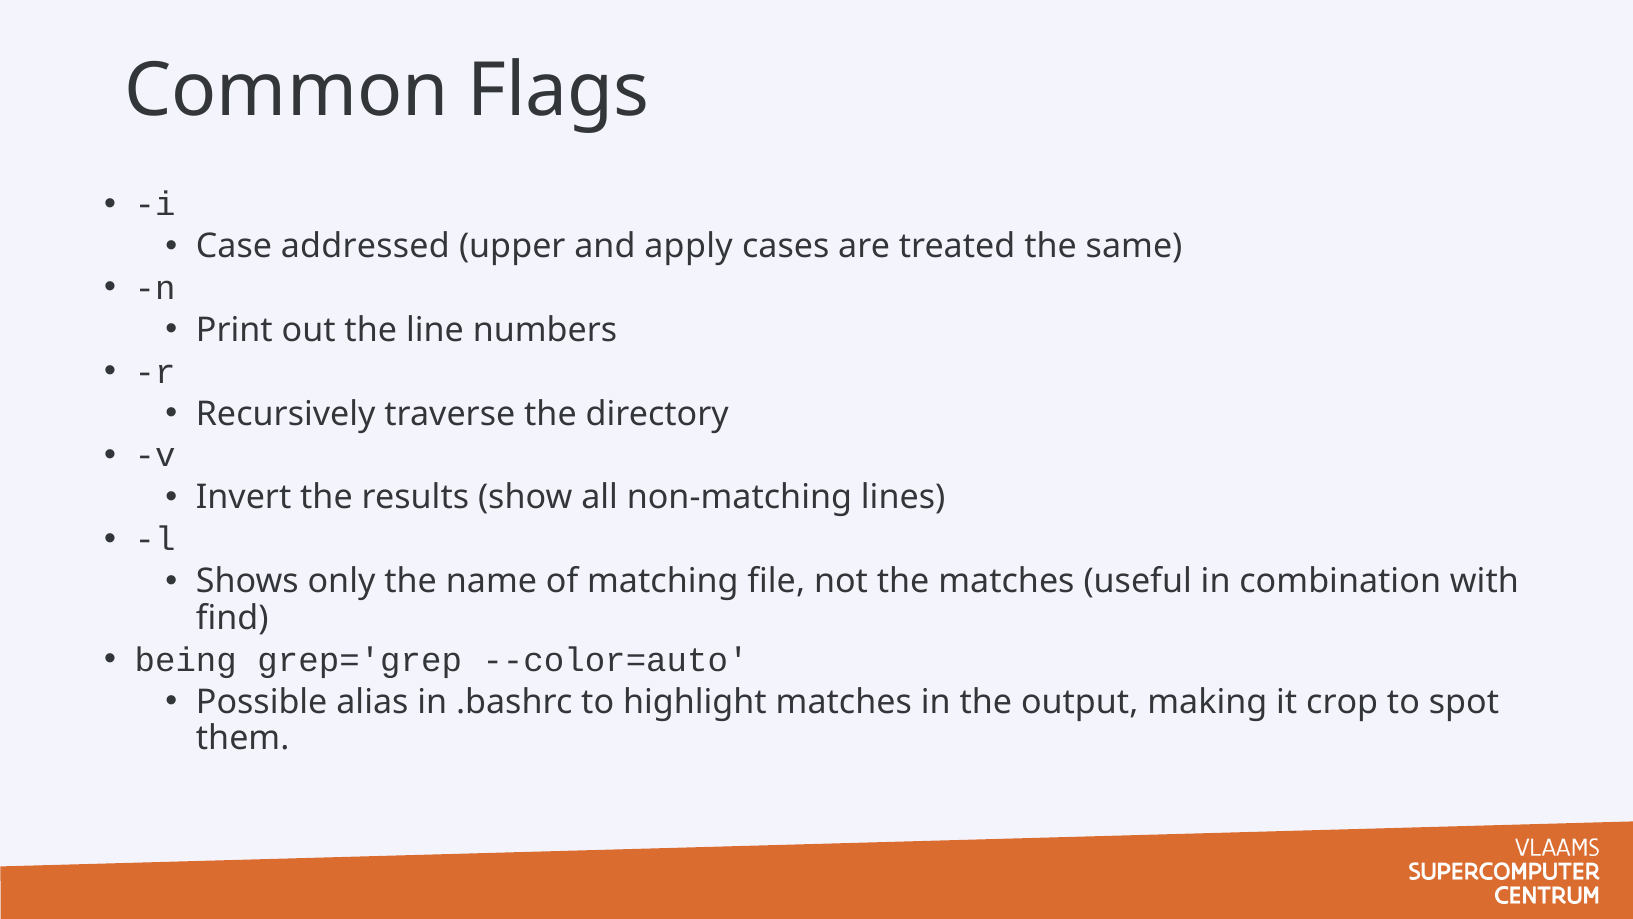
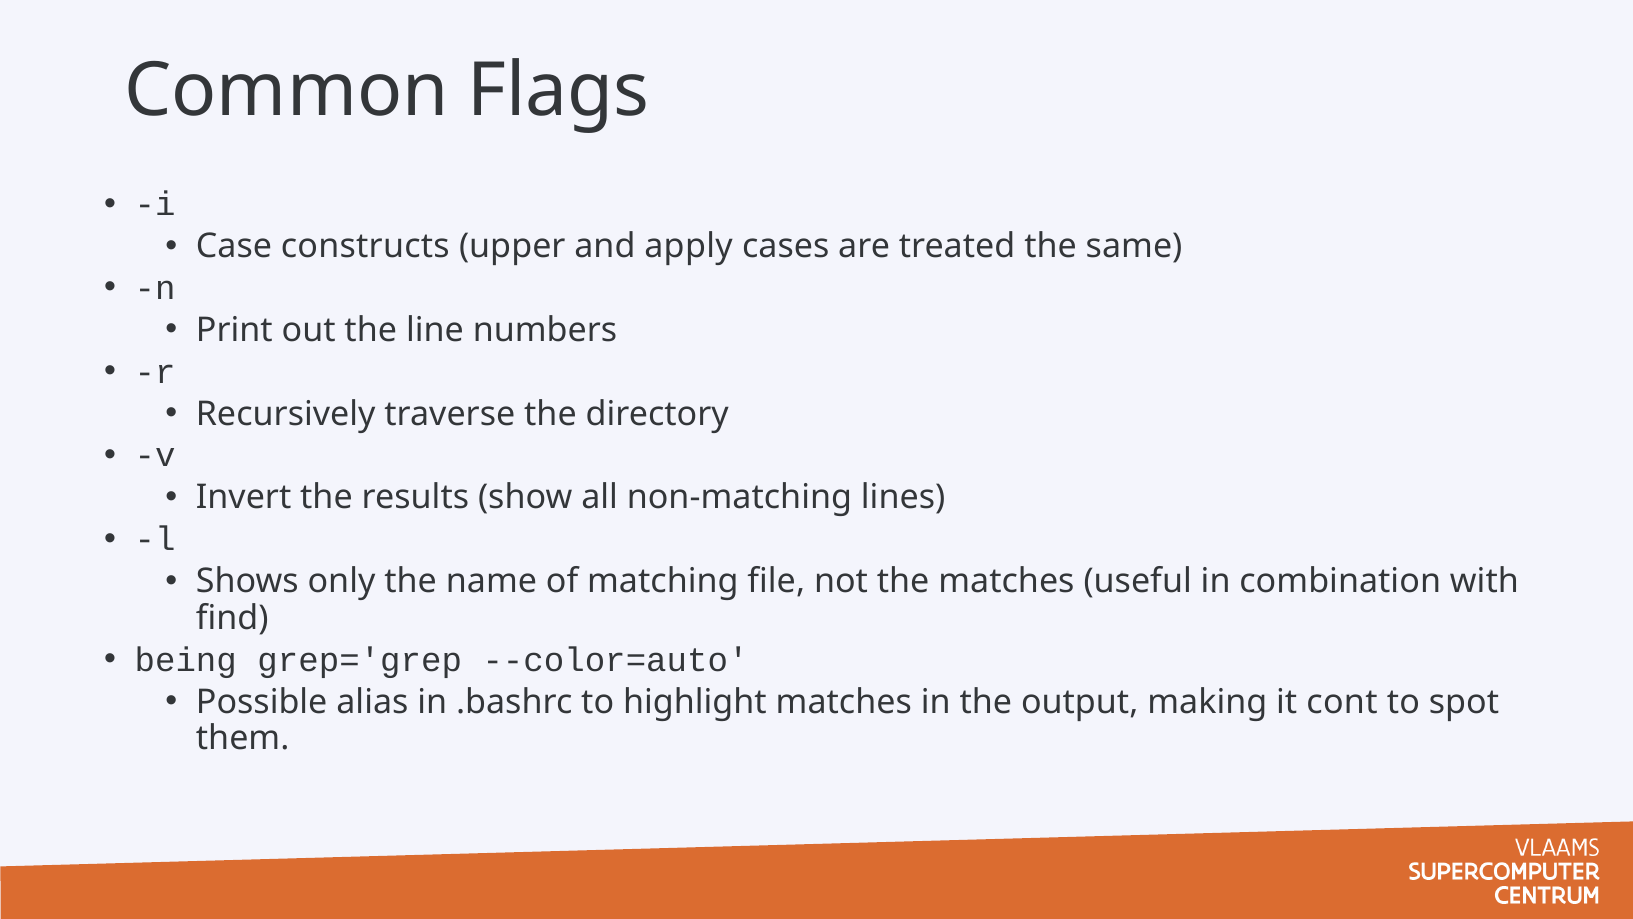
addressed: addressed -> constructs (365, 246)
crop: crop -> cont (1342, 701)
